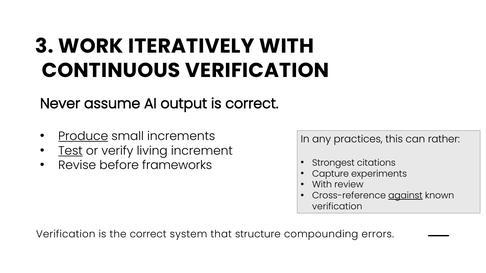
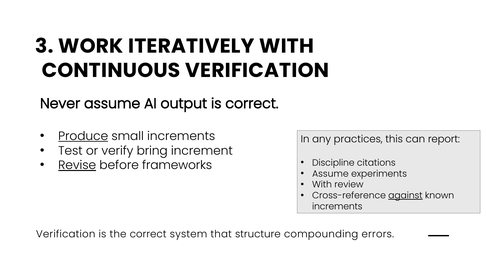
rather: rather -> report (444, 139)
Test underline: present -> none (70, 151)
living: living -> bring (152, 151)
Strongest: Strongest -> Discipline (333, 163)
Revise underline: none -> present (77, 166)
Capture: Capture -> Assume (330, 174)
verification: verification -> increments (337, 207)
